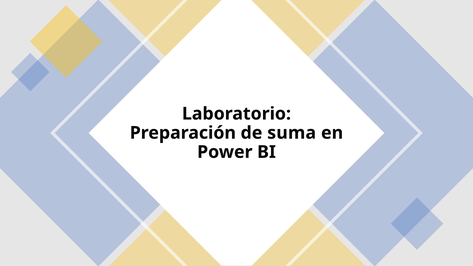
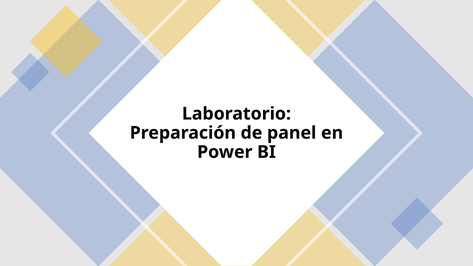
suma: suma -> panel (292, 133)
